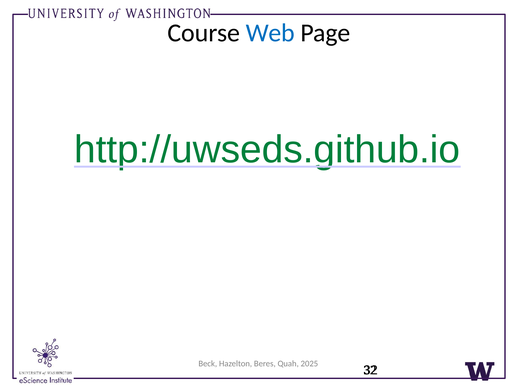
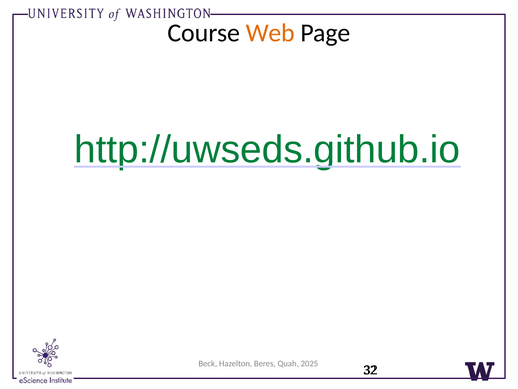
Web colour: blue -> orange (270, 33)
